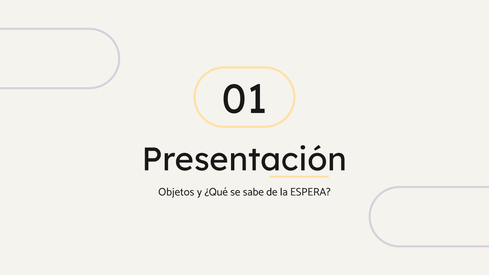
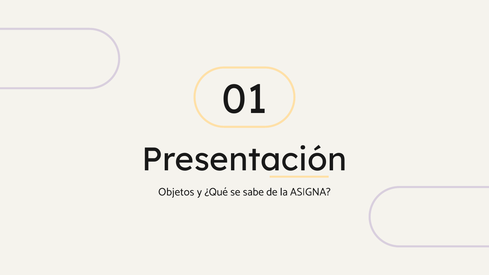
ESPERA: ESPERA -> ASIGNA (310, 192)
